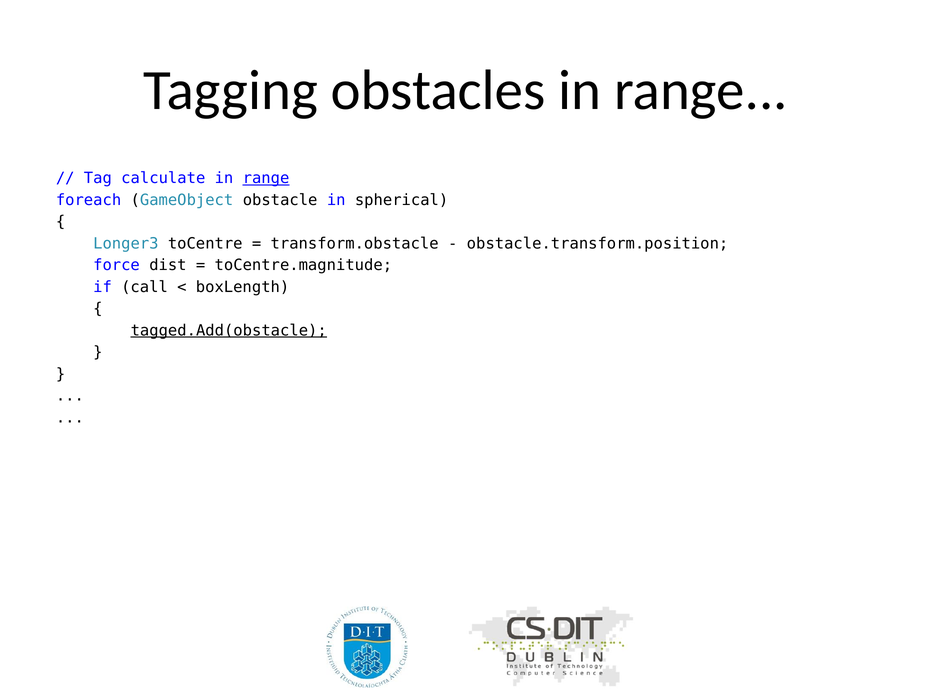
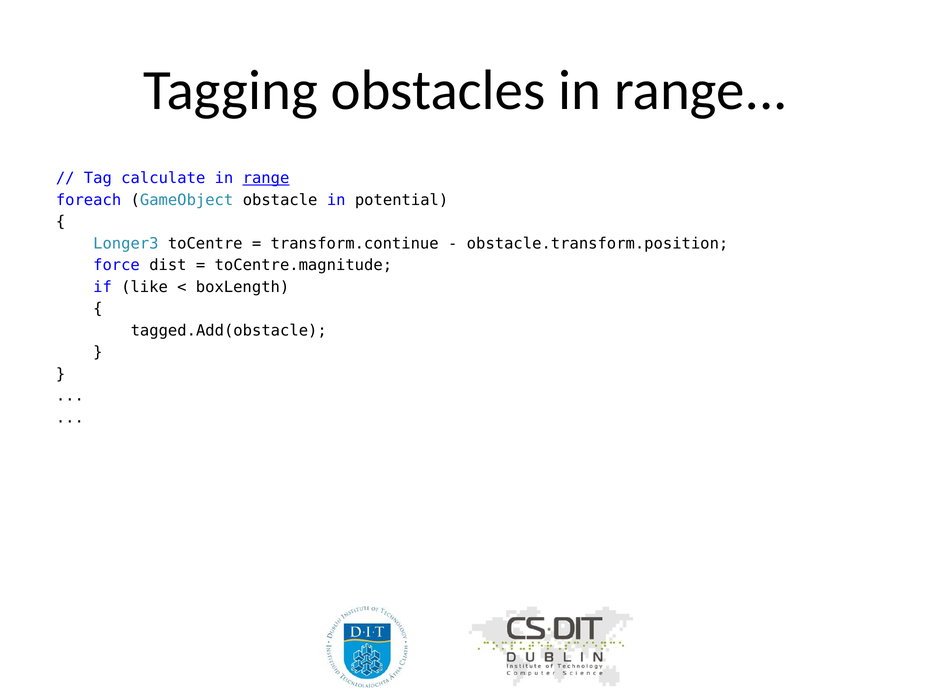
spherical: spherical -> potential (402, 200)
transform.obstacle: transform.obstacle -> transform.continue (355, 243)
call: call -> like (145, 287)
tagged.Add(obstacle underline: present -> none (229, 330)
